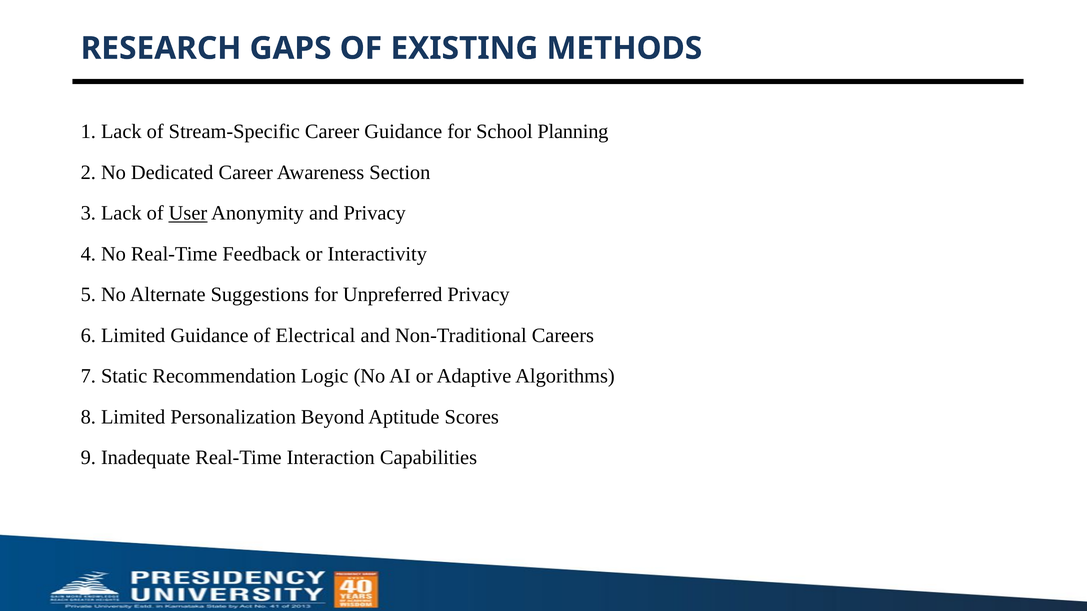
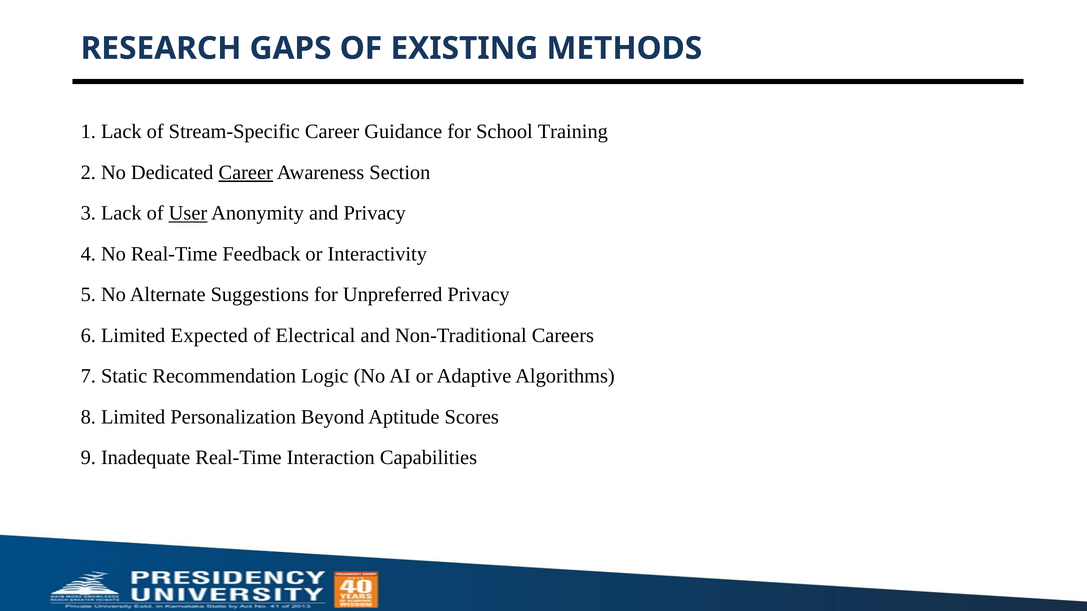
Planning: Planning -> Training (573, 132)
Career underline: none -> present (246, 173)
Guidance: Guidance -> Expected (209, 336)
